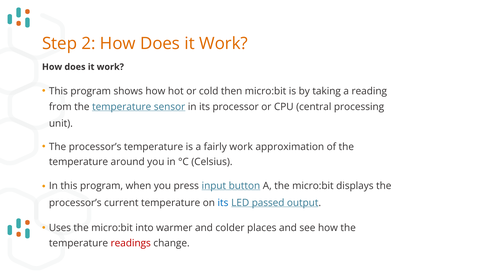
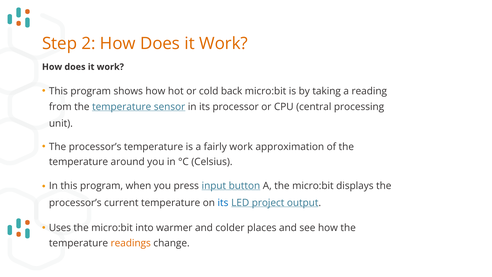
then: then -> back (232, 91)
passed: passed -> project (268, 203)
readings colour: red -> orange (131, 243)
